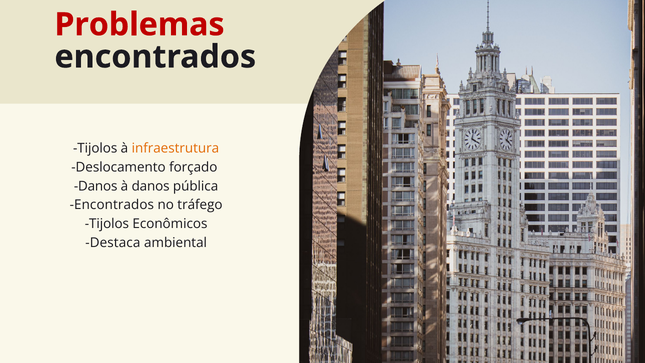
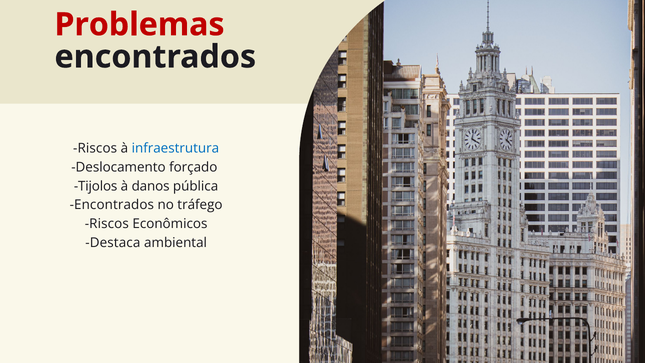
Tijolos: Tijolos -> Riscos (95, 148)
infraestrutura colour: orange -> blue (175, 148)
Danos: Danos -> Tijolos (96, 186)
Tijolos: Tijolos -> Riscos (107, 224)
